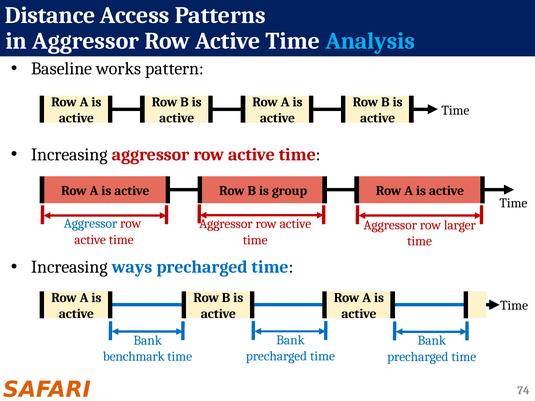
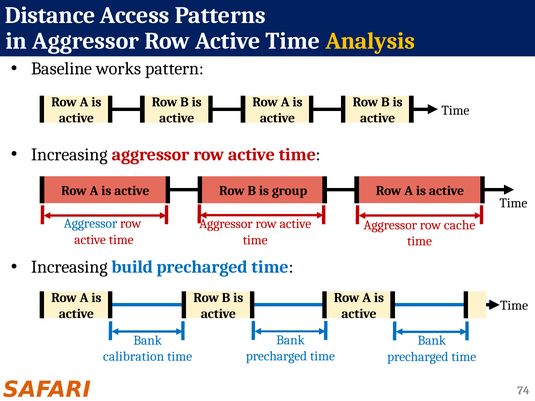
Analysis colour: light blue -> yellow (370, 41)
larger: larger -> cache (460, 225)
ways: ways -> build (132, 267)
benchmark: benchmark -> calibration (134, 357)
